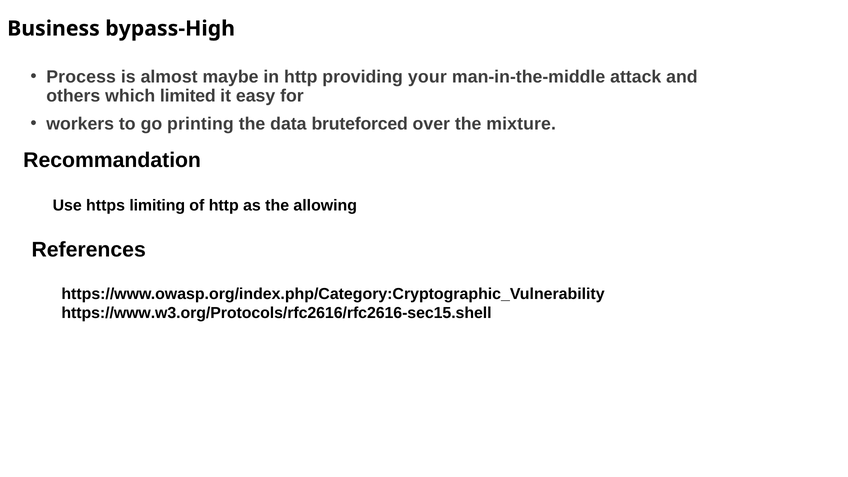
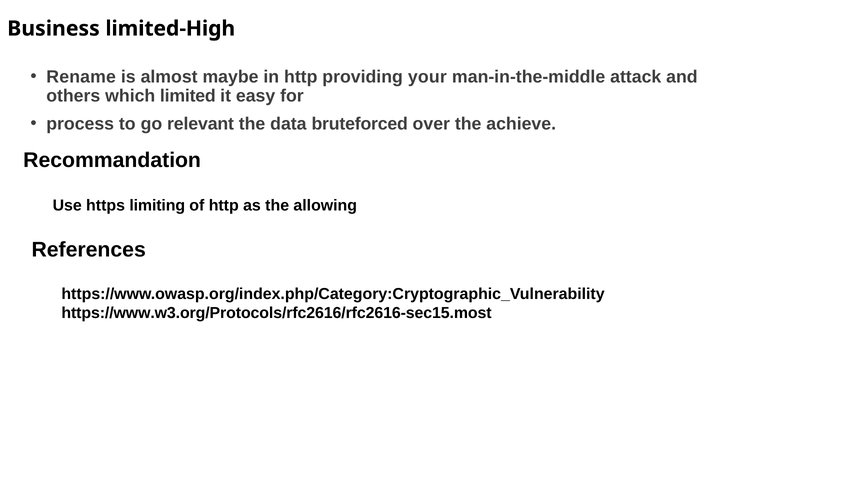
bypass-High: bypass-High -> limited-High (170, 29)
Process: Process -> Rename (81, 77)
workers: workers -> process (80, 124)
printing: printing -> relevant (201, 124)
mixture: mixture -> achieve (521, 124)
https://www.w3.org/Protocols/rfc2616/rfc2616-sec15.shell: https://www.w3.org/Protocols/rfc2616/rfc2616-sec15.shell -> https://www.w3.org/Protocols/rfc2616/rfc2616-sec15.most (277, 313)
